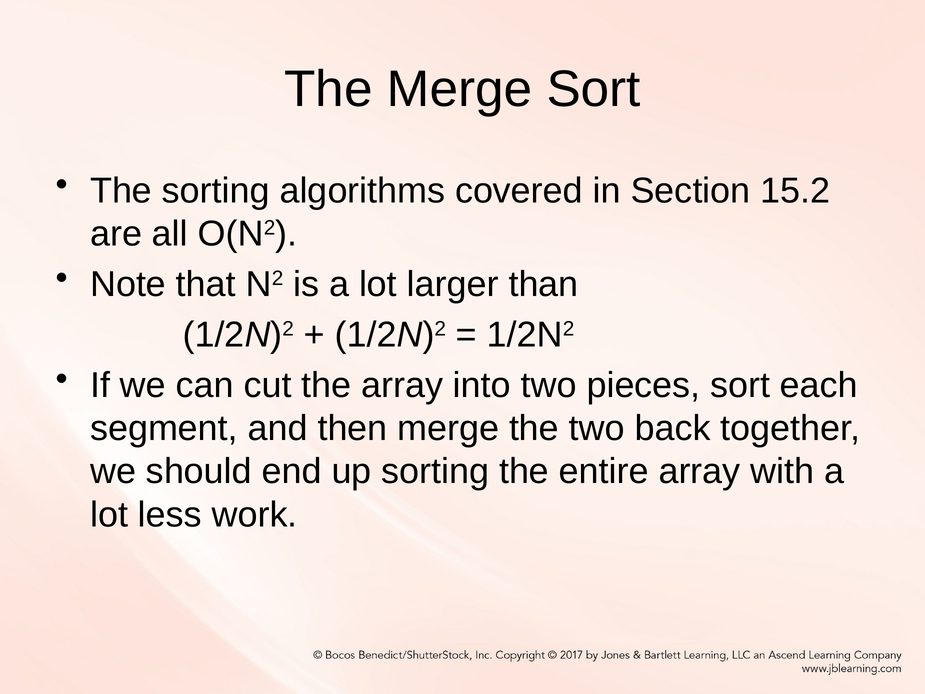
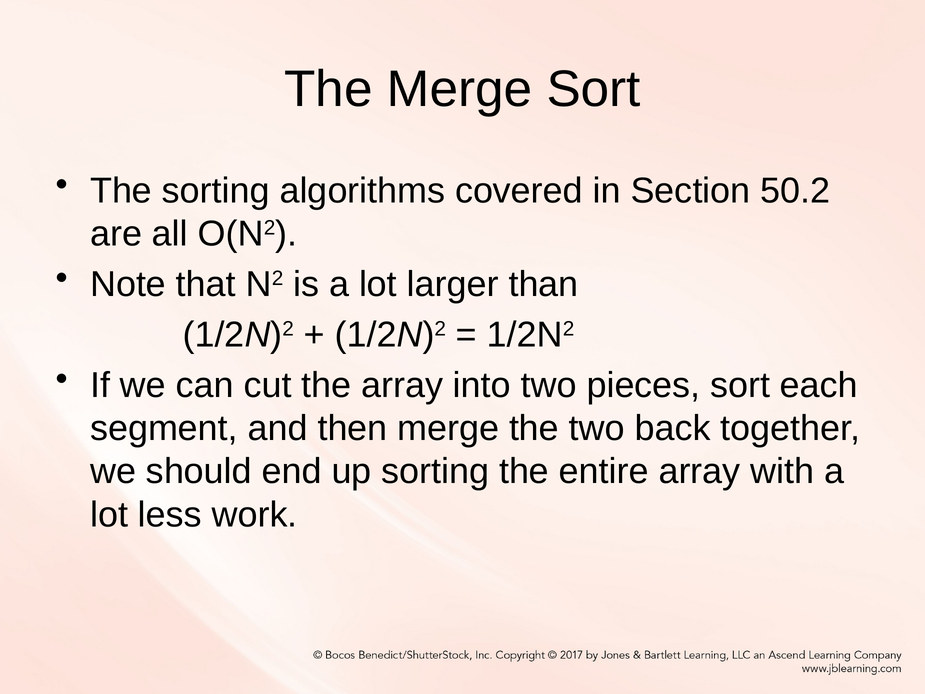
15.2: 15.2 -> 50.2 (795, 191)
